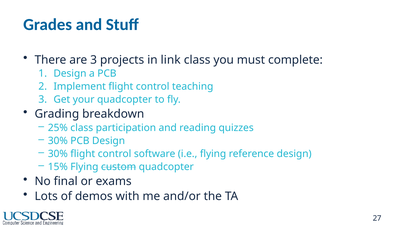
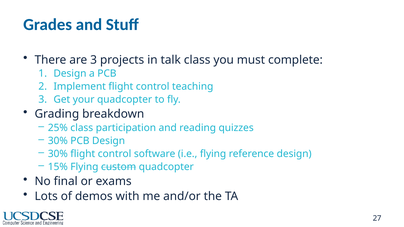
link: link -> talk (171, 60)
